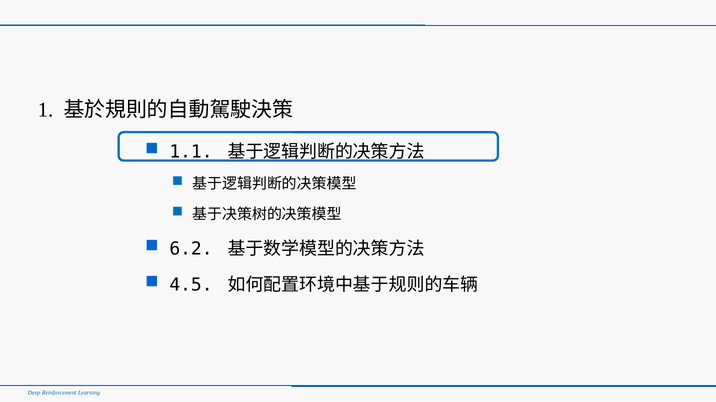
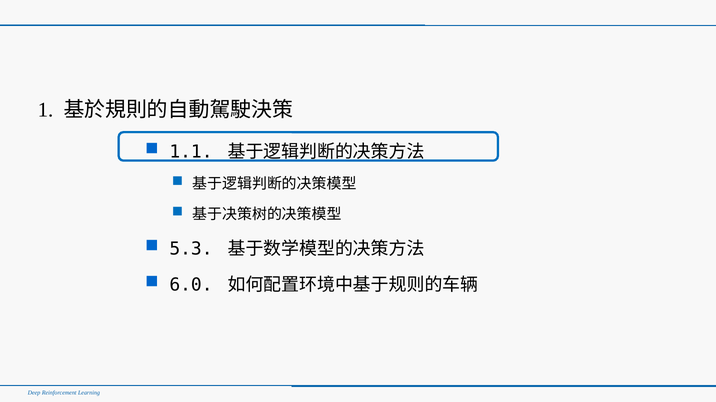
6.2: 6.2 -> 5.3 (191, 249)
4.5: 4.5 -> 6.0 (191, 285)
